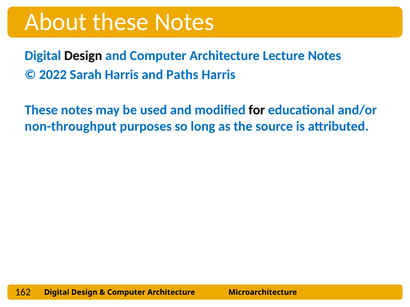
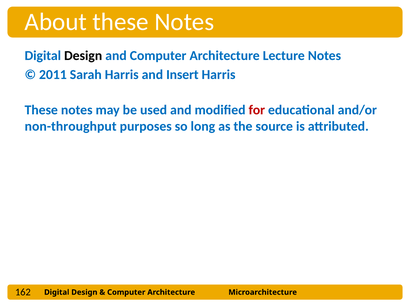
2022: 2022 -> 2011 (53, 75)
Paths: Paths -> Insert (182, 75)
for colour: black -> red (257, 110)
